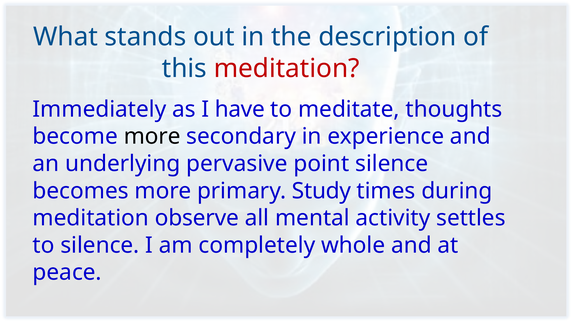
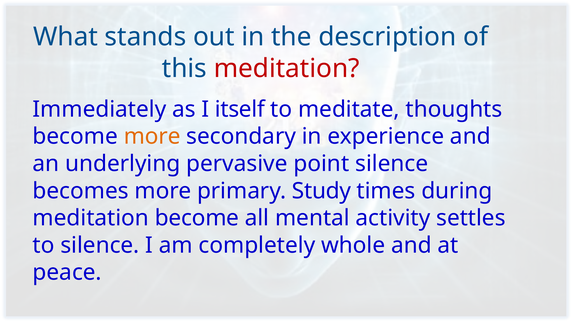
have: have -> itself (240, 109)
more colour: black -> orange (152, 136)
meditation observe: observe -> become (197, 218)
